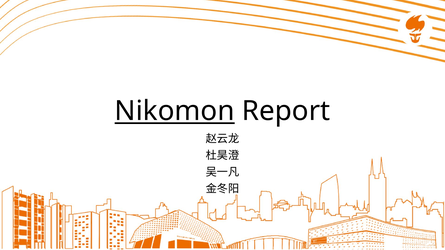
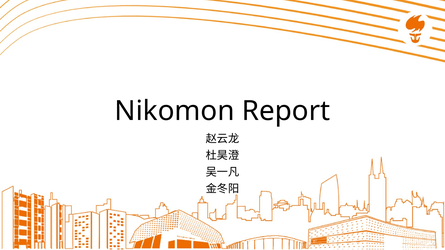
Nikomon underline: present -> none (175, 111)
